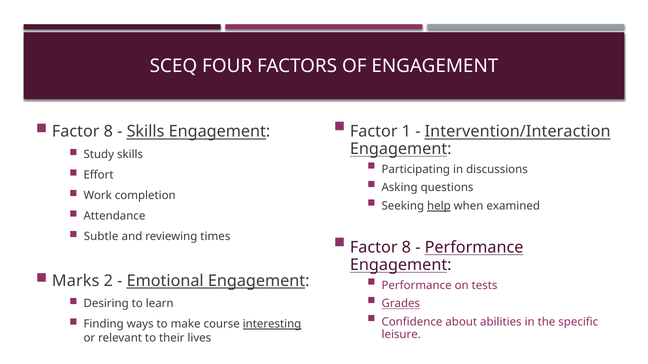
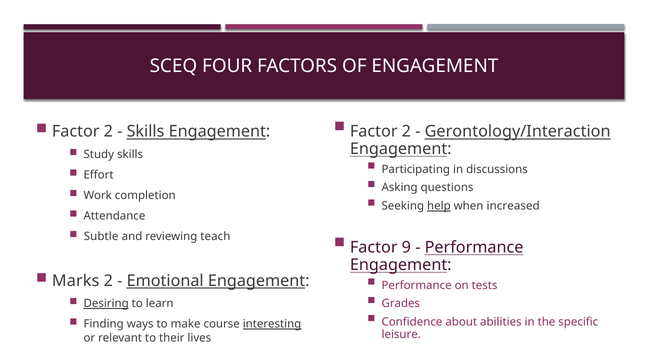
1: 1 -> 2 (406, 132)
Intervention/Interaction: Intervention/Interaction -> Gerontology/Interaction (518, 132)
8: 8 -> 2 (108, 132)
examined: examined -> increased (513, 206)
times: times -> teach (215, 237)
8: 8 -> 9 (406, 248)
Grades underline: present -> none (401, 304)
Desiring underline: none -> present (106, 304)
